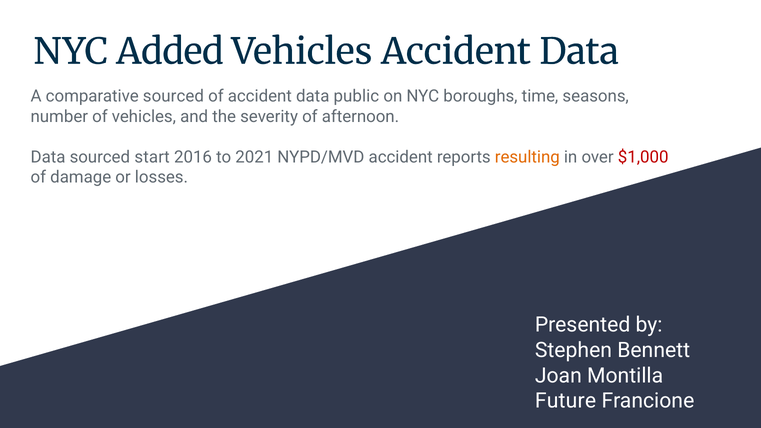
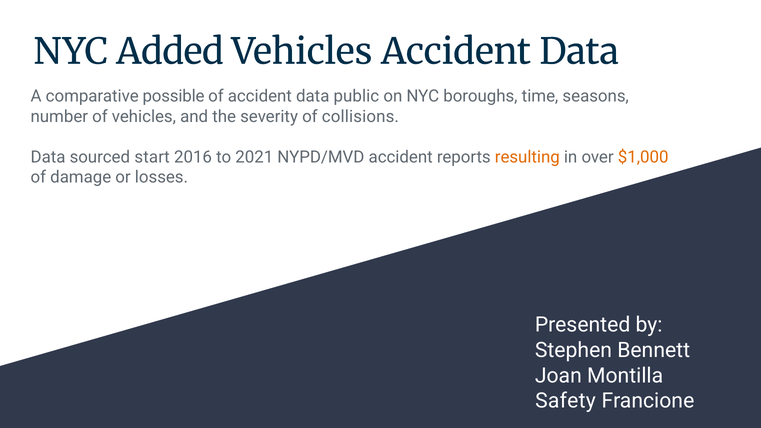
comparative sourced: sourced -> possible (174, 96)
afternoon: afternoon -> collisions (360, 117)
$1,000 colour: red -> orange (643, 157)
Future: Future -> Safety (565, 401)
